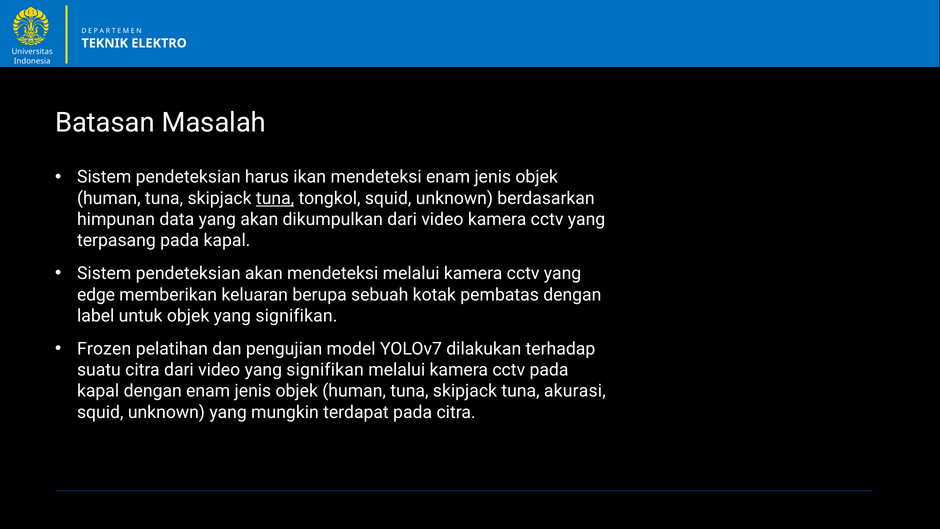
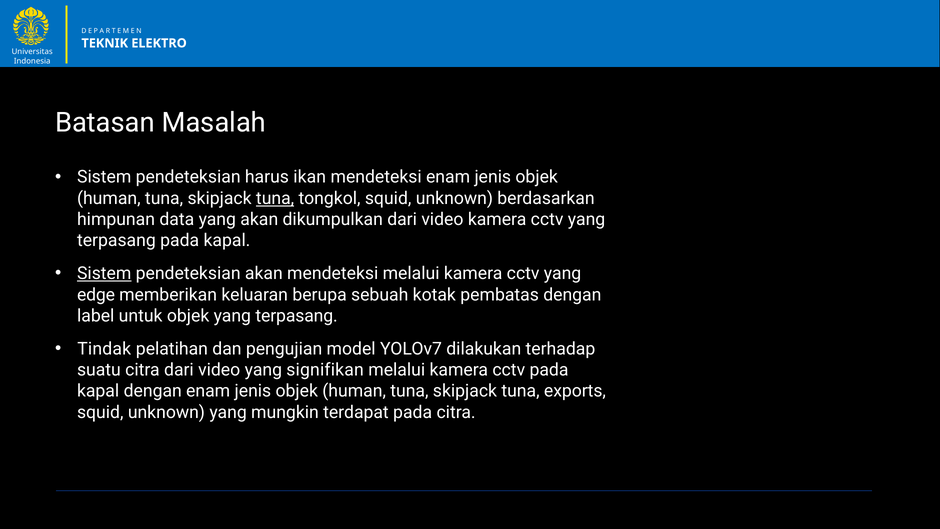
Sistem underline: none -> present (104, 273)
objek yang signifikan: signifikan -> terpasang (297, 316)
Frozen: Frozen -> Tindak (104, 349)
akurasi: akurasi -> exports (575, 391)
